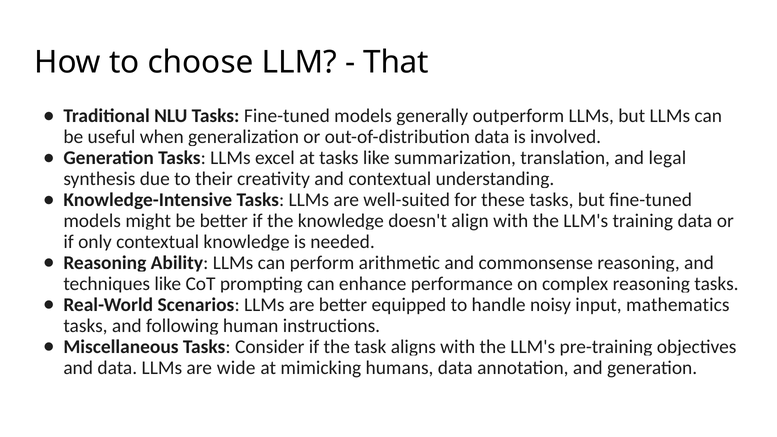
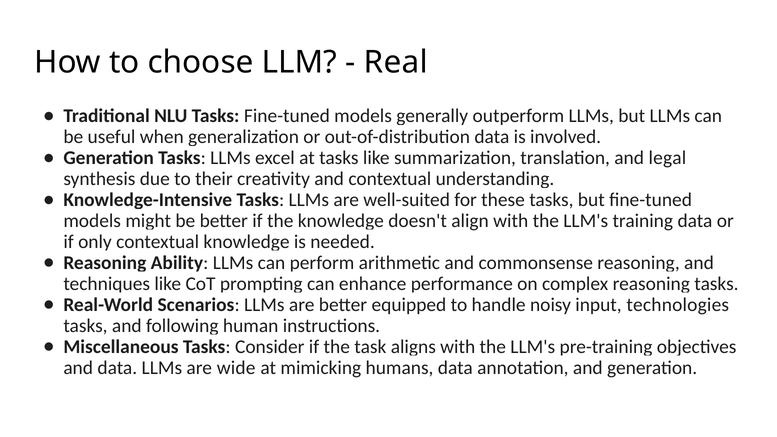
That: That -> Real (396, 62)
mathematics: mathematics -> technologies (678, 305)
